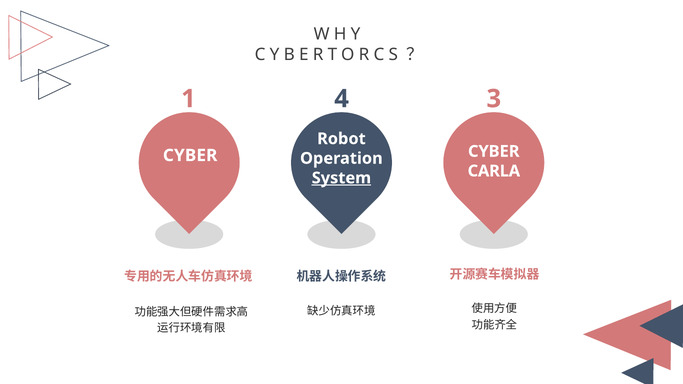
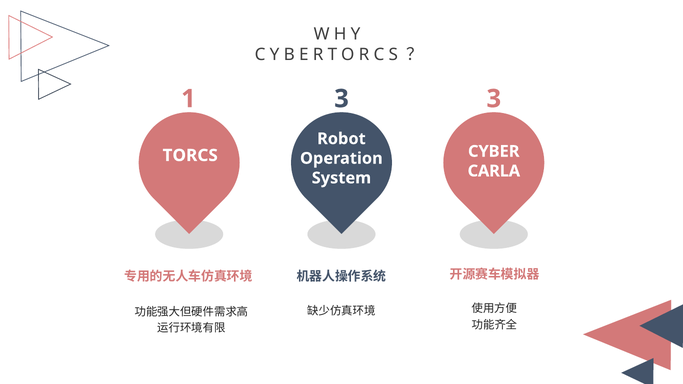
1 4: 4 -> 3 (342, 99)
CYBER: CYBER -> TORCS (190, 155)
System underline: present -> none (341, 178)
